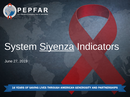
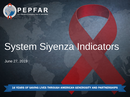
Siyenza underline: present -> none (57, 47)
